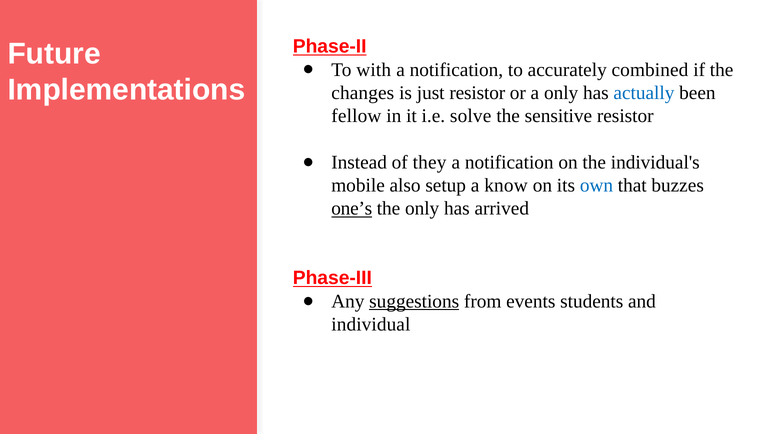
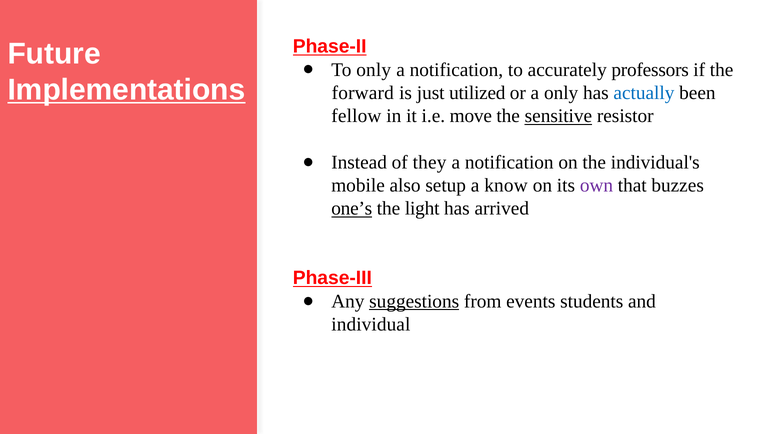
To with: with -> only (374, 70)
combined: combined -> professors (650, 70)
Implementations underline: none -> present (127, 90)
changes: changes -> forward (363, 93)
just resistor: resistor -> utilized (477, 93)
solve: solve -> move (471, 116)
sensitive underline: none -> present (558, 116)
own colour: blue -> purple (596, 185)
the only: only -> light (422, 208)
